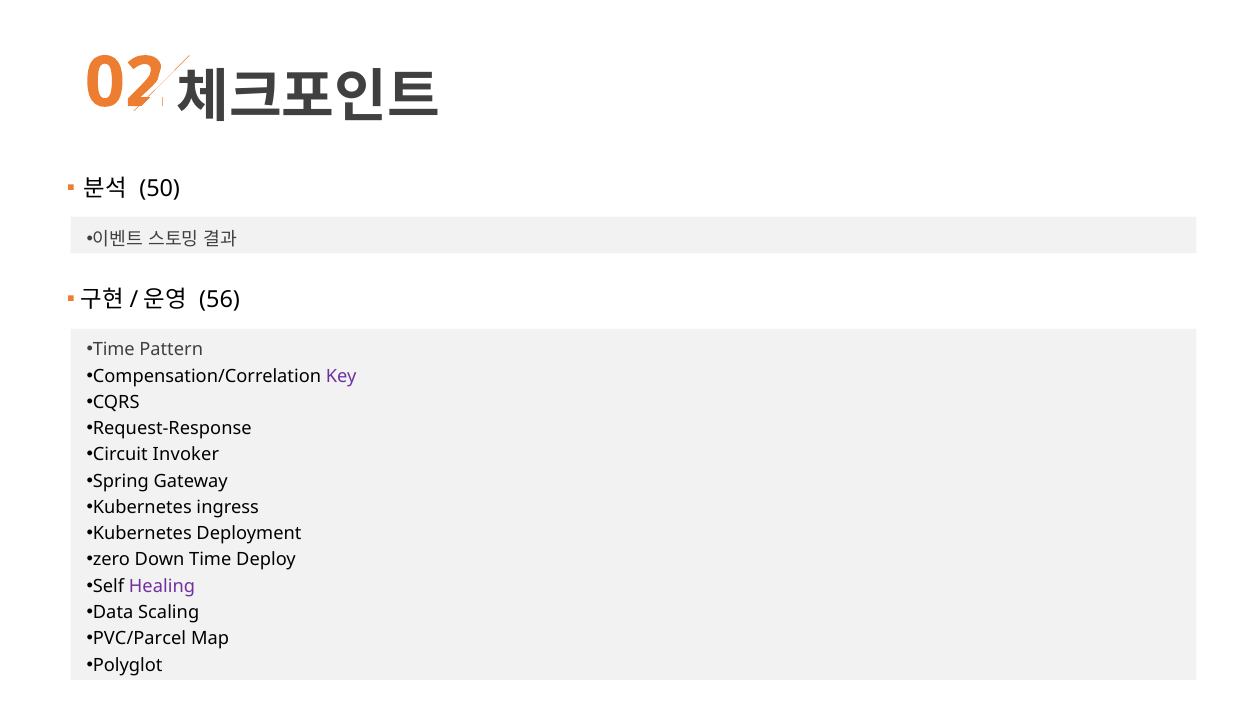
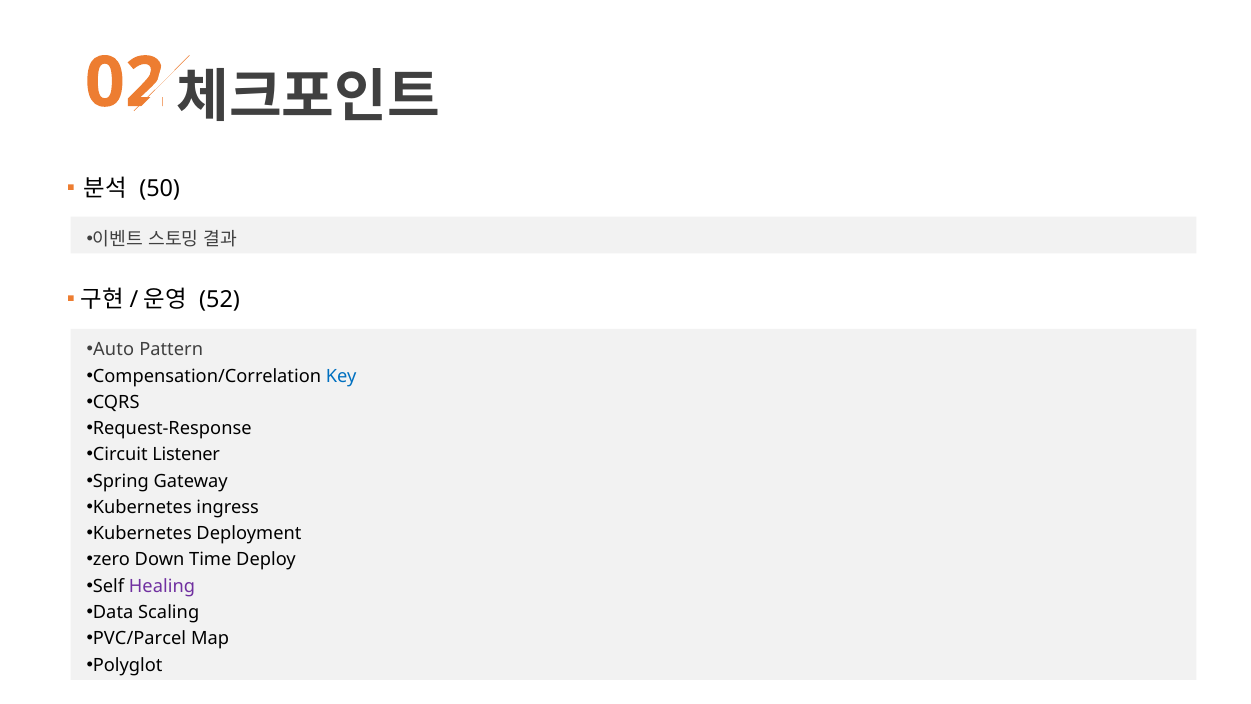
56: 56 -> 52 (220, 299)
Time: Time -> Auto (114, 350)
Key colour: purple -> blue (341, 376)
Invoker: Invoker -> Listener (186, 455)
